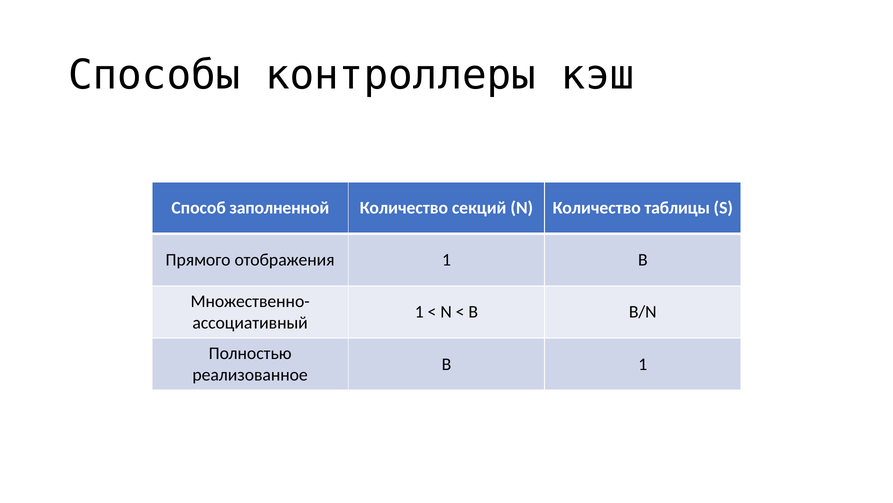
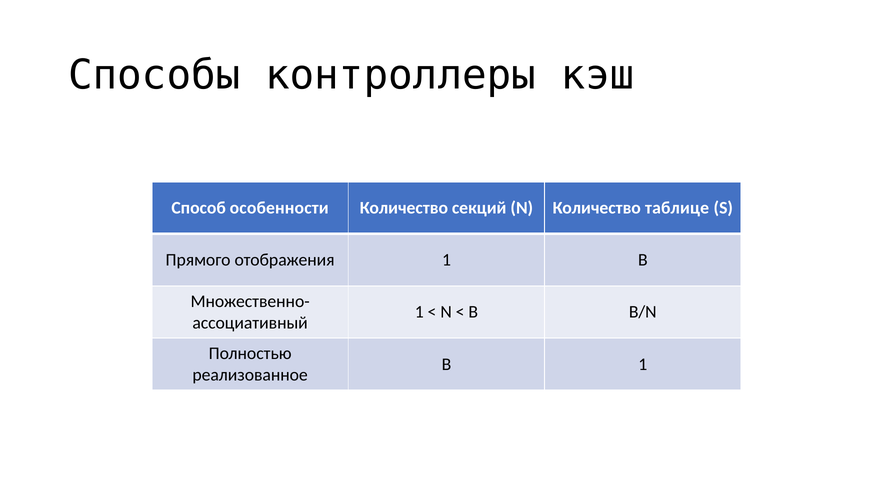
заполненной: заполненной -> особенности (279, 208)
таблицы: таблицы -> таблице (677, 208)
